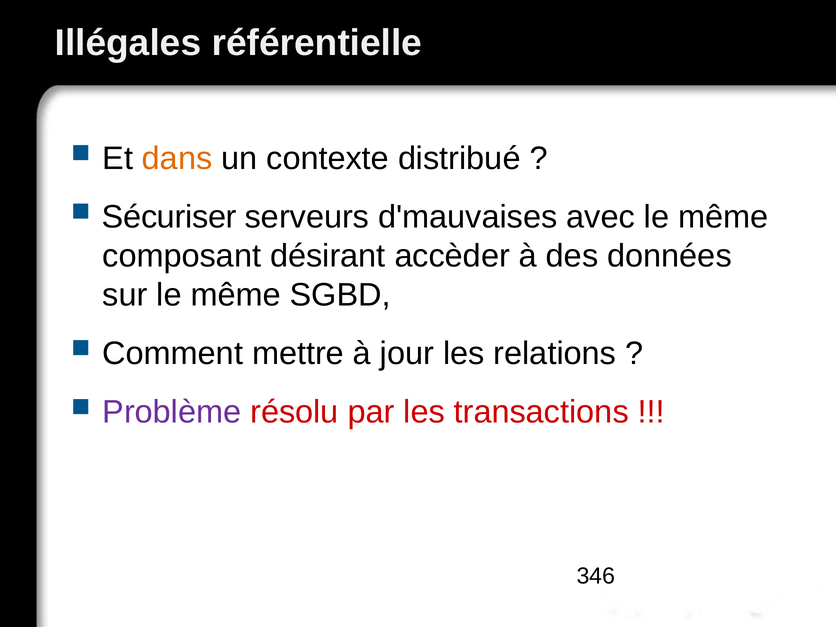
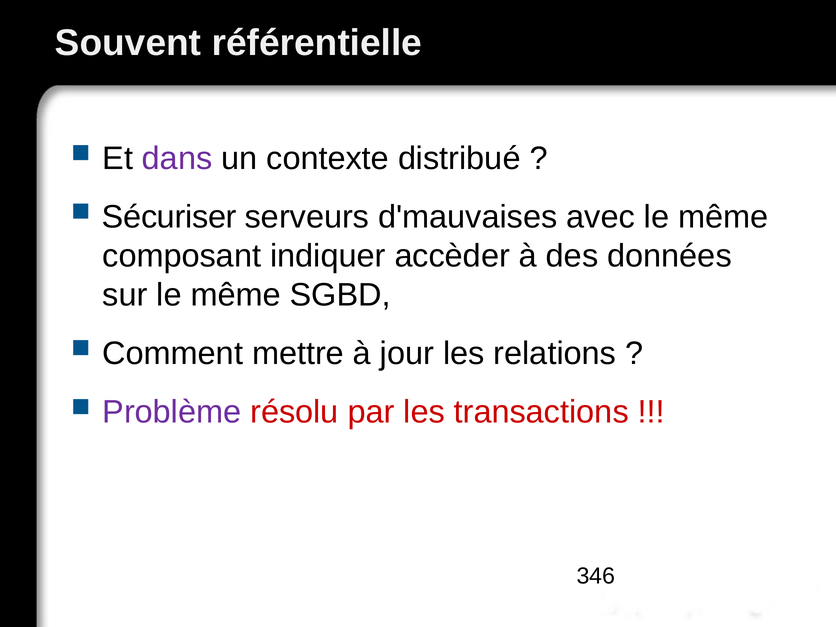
Illégales: Illégales -> Souvent (128, 43)
dans colour: orange -> purple (177, 158)
désirant: désirant -> indiquer (328, 256)
